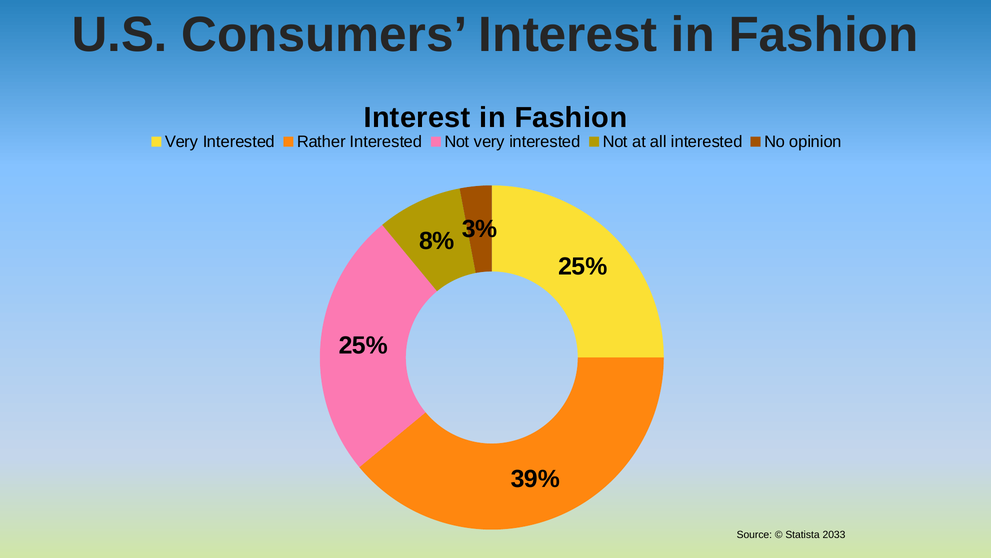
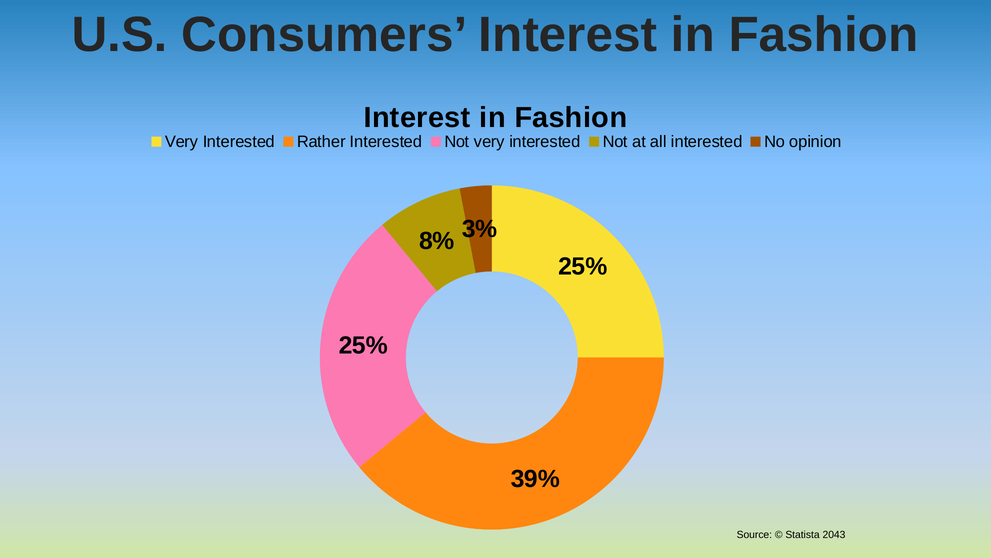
2033: 2033 -> 2043 (834, 534)
